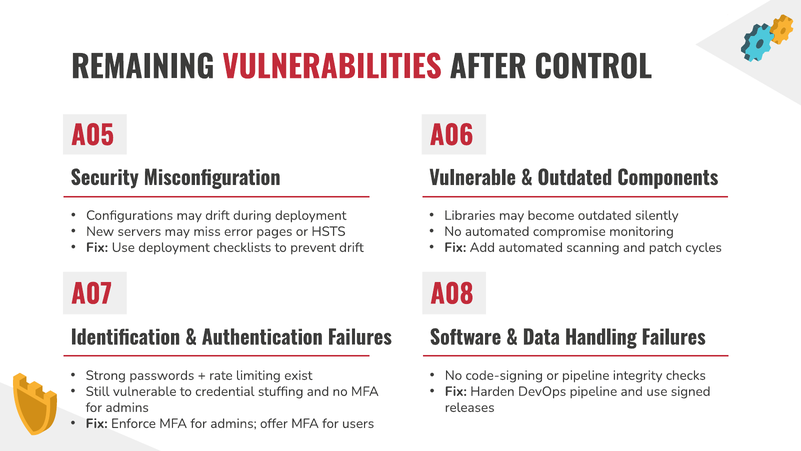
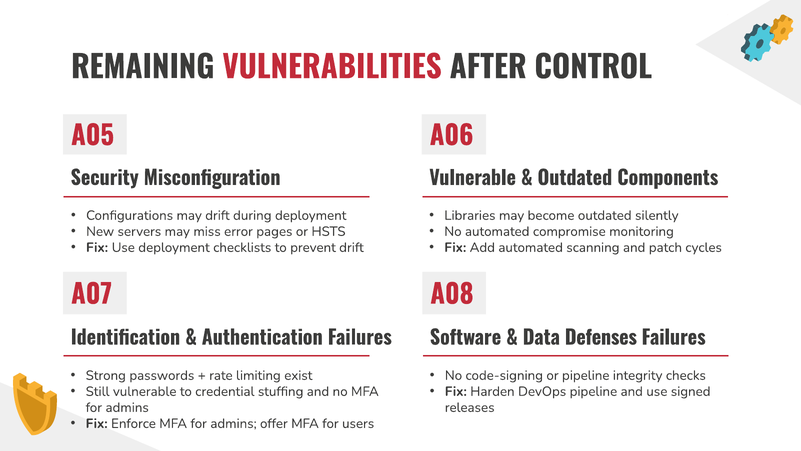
Handling: Handling -> Defenses (601, 338)
